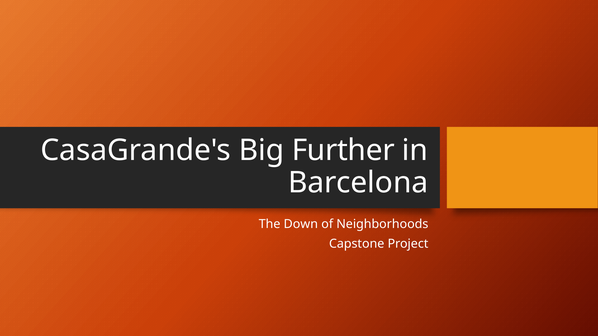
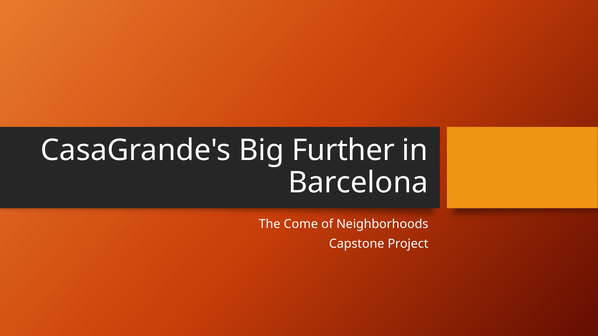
Down: Down -> Come (301, 224)
